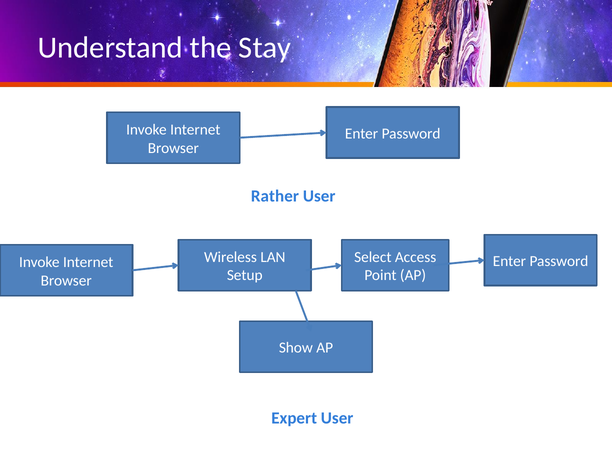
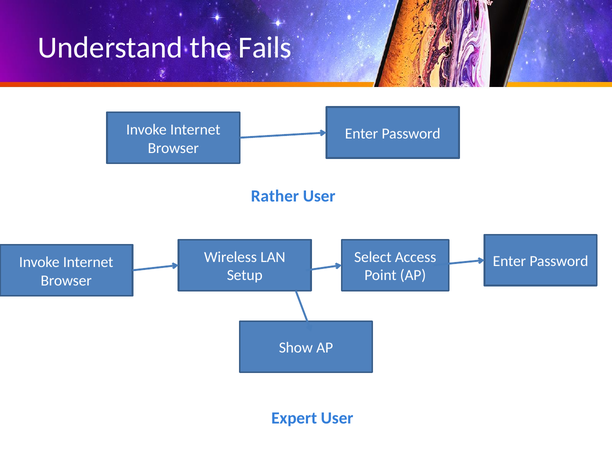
Stay: Stay -> Fails (265, 48)
